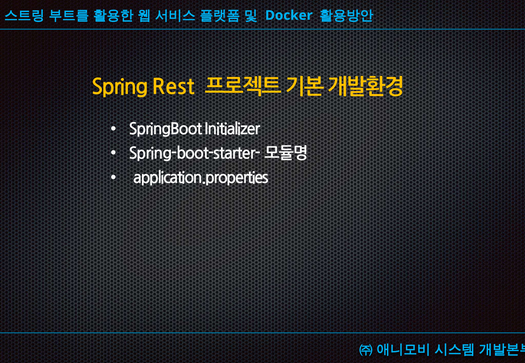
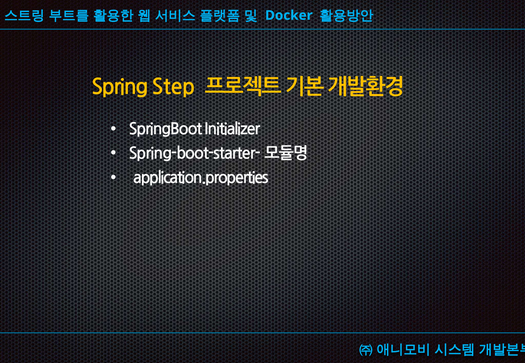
Rest: Rest -> Step (174, 87)
